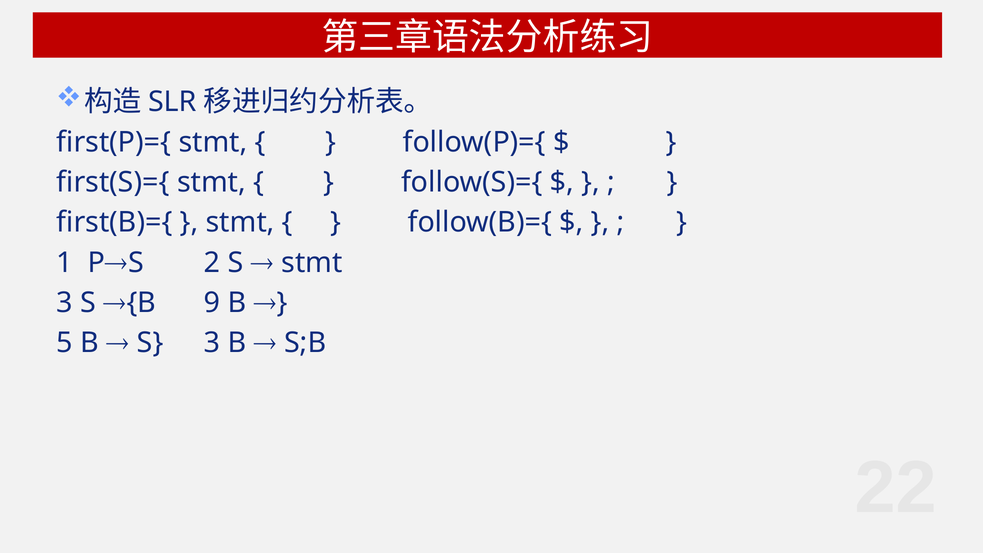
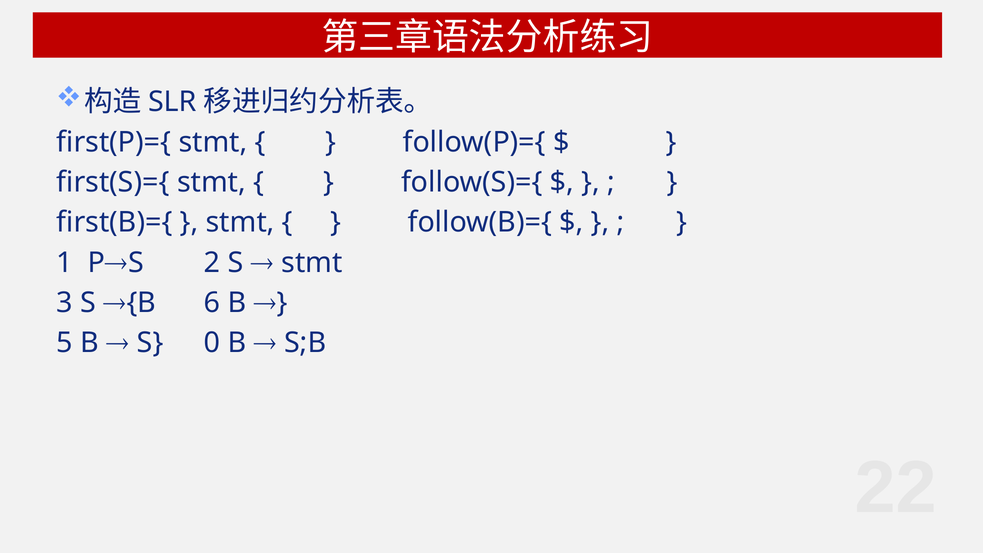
9: 9 -> 6 (212, 303)
S 3: 3 -> 0 (212, 343)
